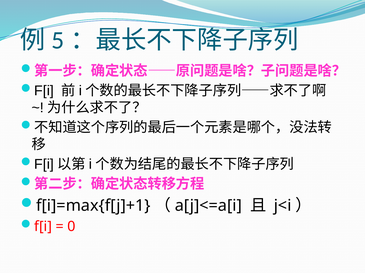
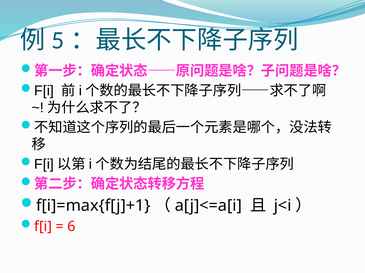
0: 0 -> 6 (72, 227)
